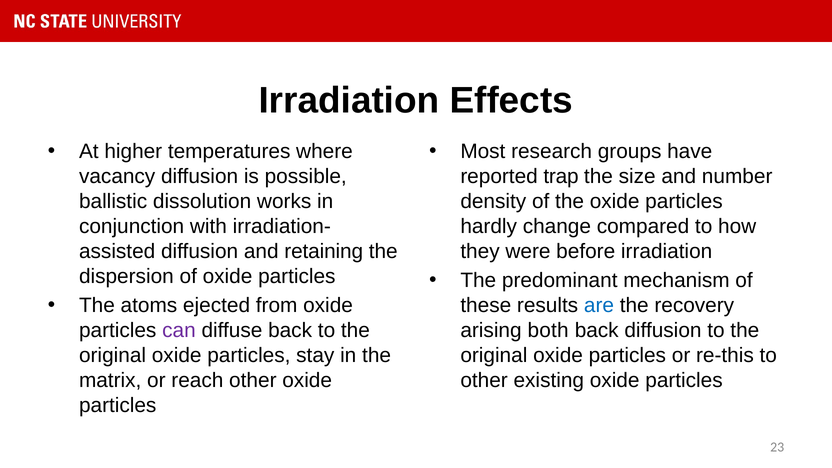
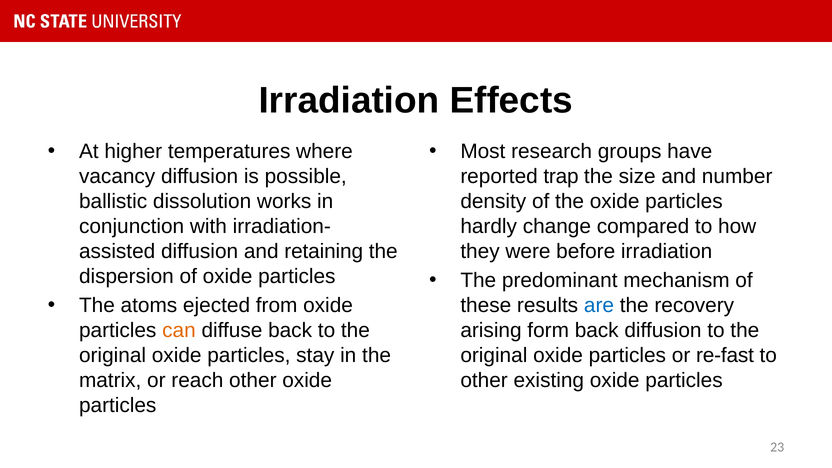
can colour: purple -> orange (179, 330)
both: both -> form (548, 330)
re-this: re-this -> re-fast (725, 355)
